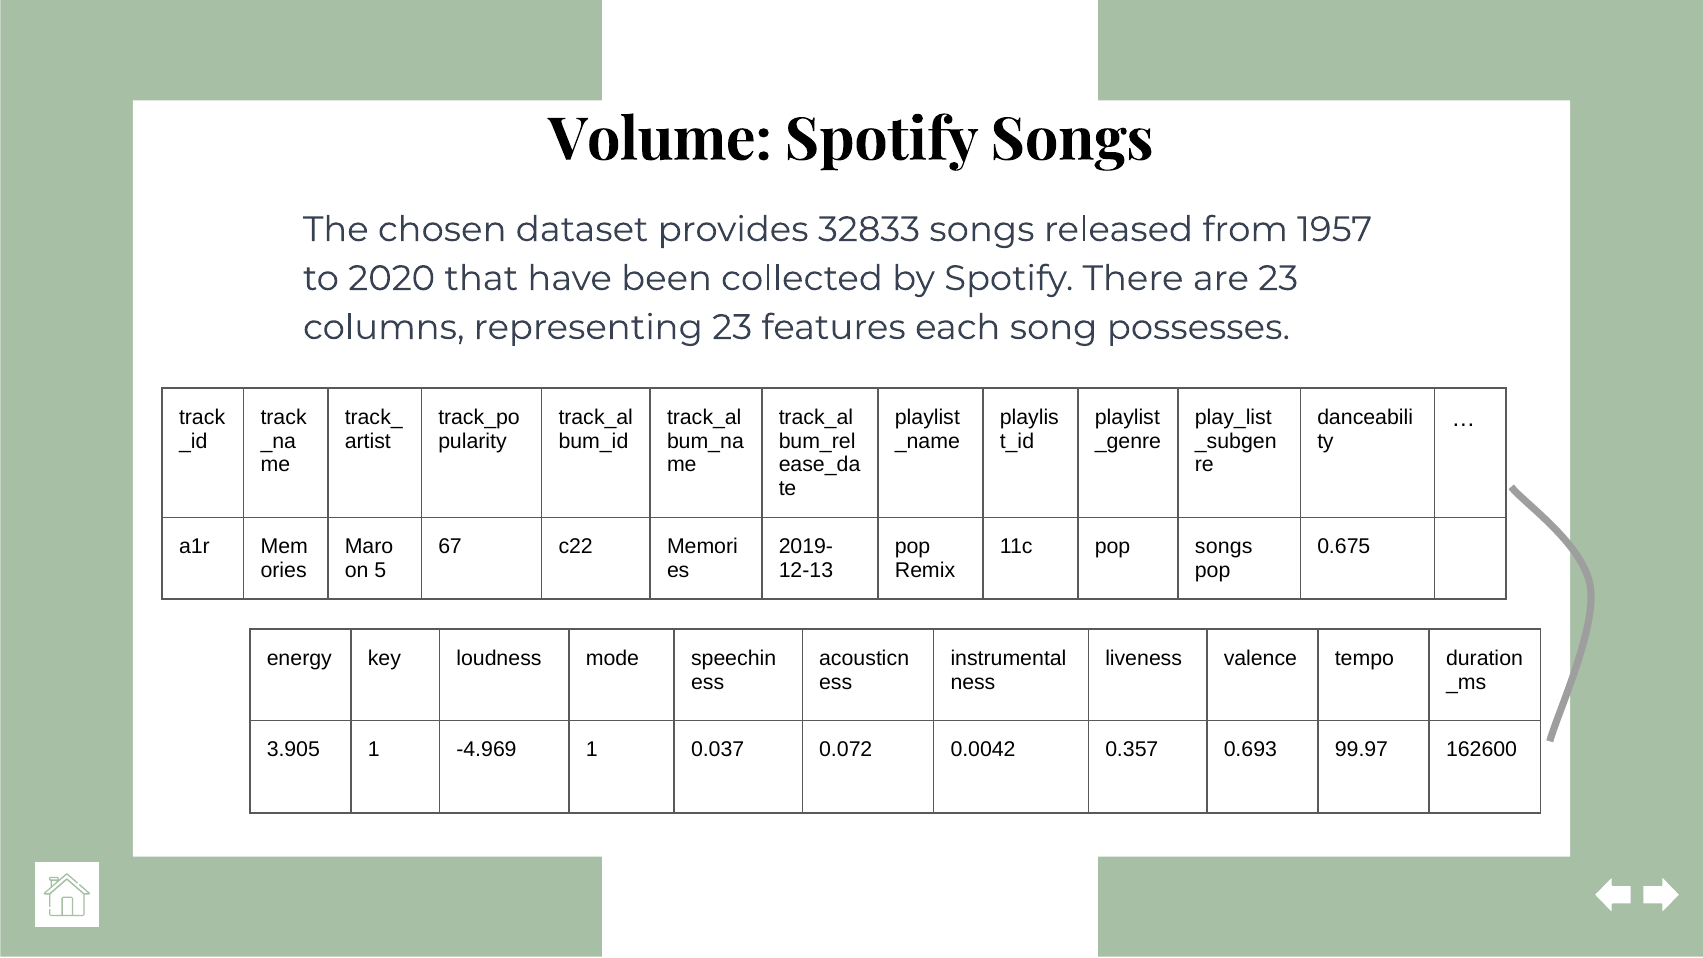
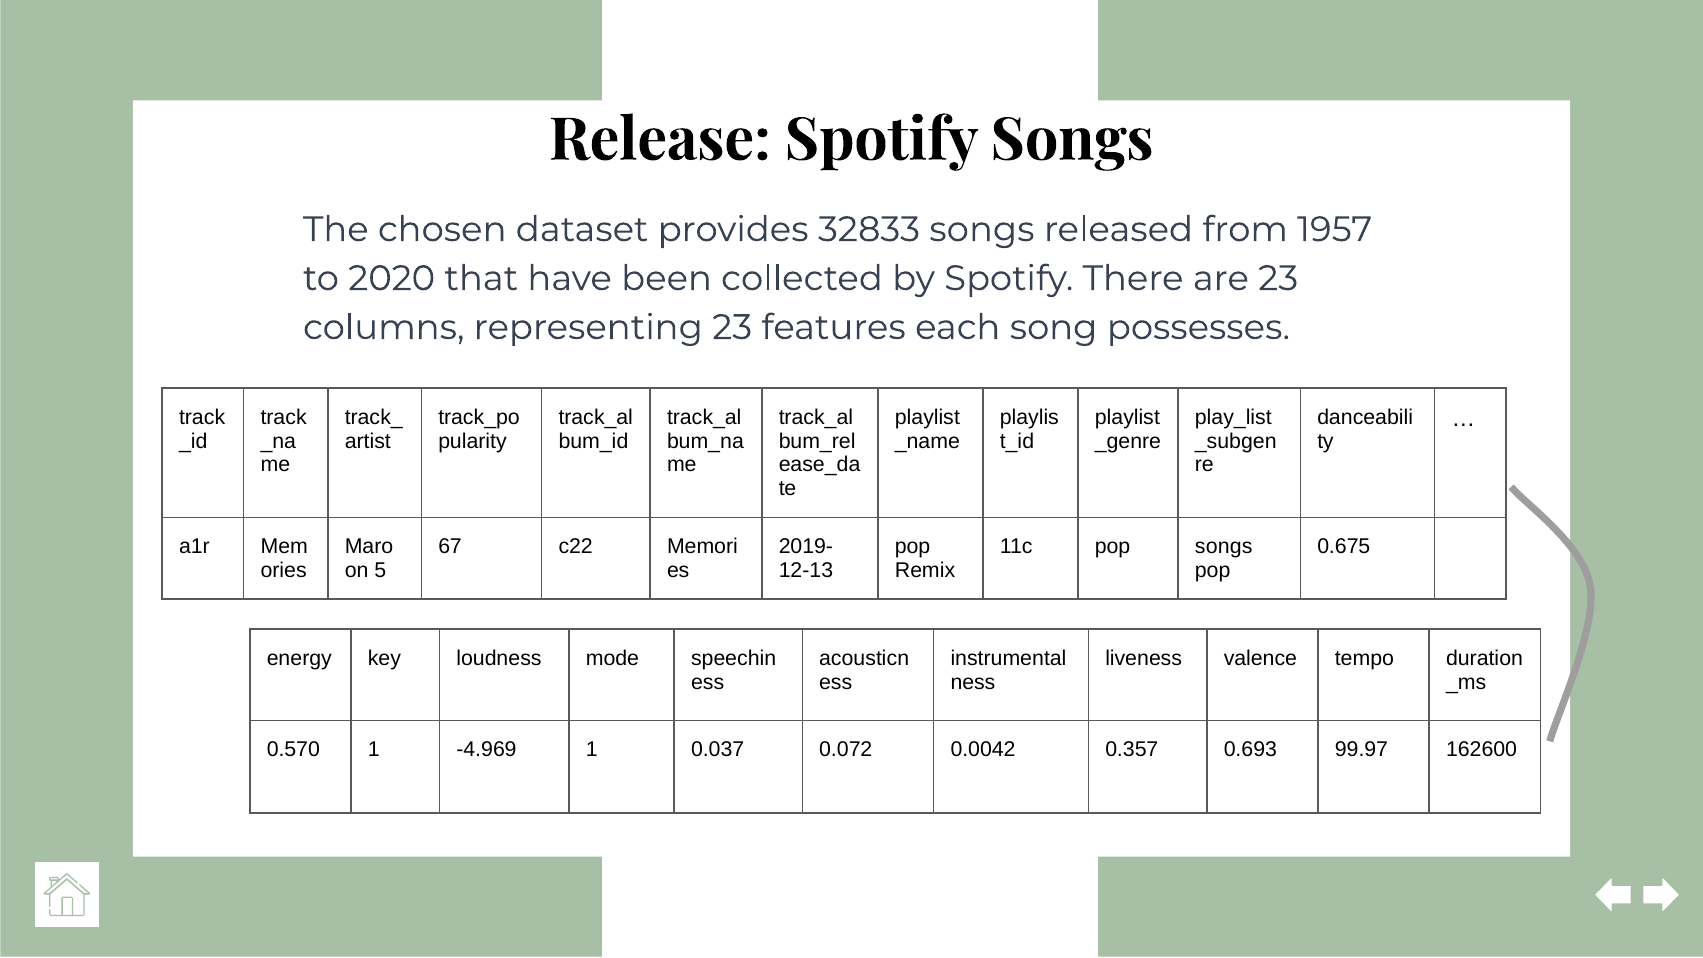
Volume: Volume -> Release (660, 140)
3.905: 3.905 -> 0.570 (293, 750)
